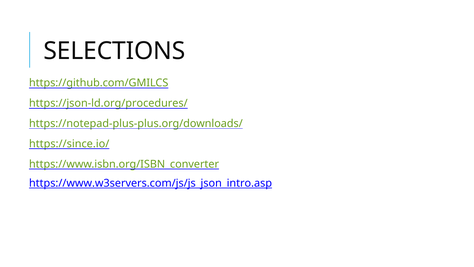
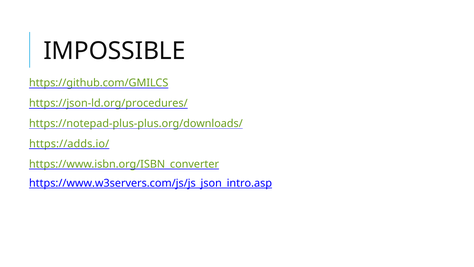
SELECTIONS: SELECTIONS -> IMPOSSIBLE (114, 51)
https://since.io/: https://since.io/ -> https://adds.io/ (69, 144)
